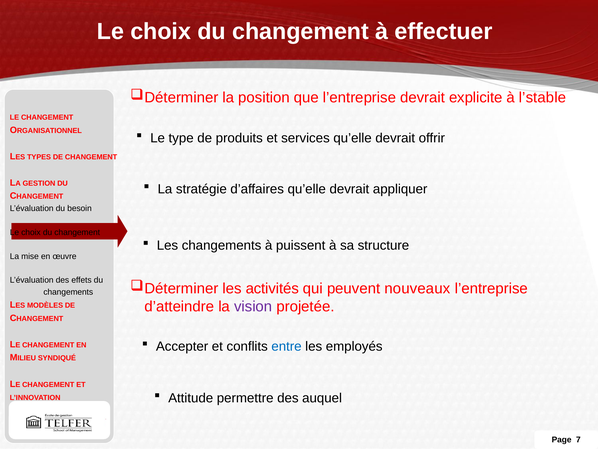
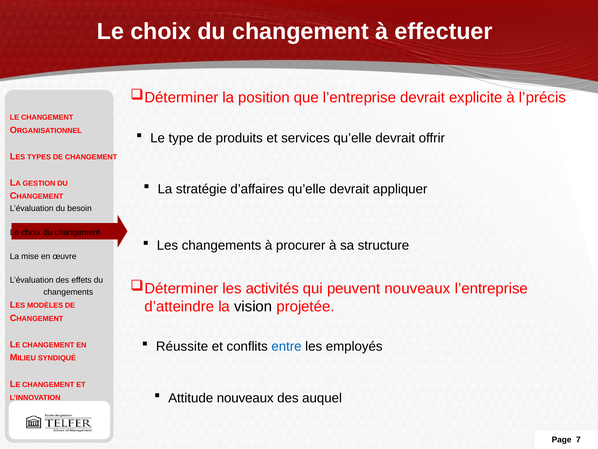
l’stable: l’stable -> l’précis (542, 97)
puissent: puissent -> procurer (301, 245)
vision colour: purple -> black (253, 306)
Accepter: Accepter -> Réussite (182, 346)
Attitude permettre: permettre -> nouveaux (245, 398)
